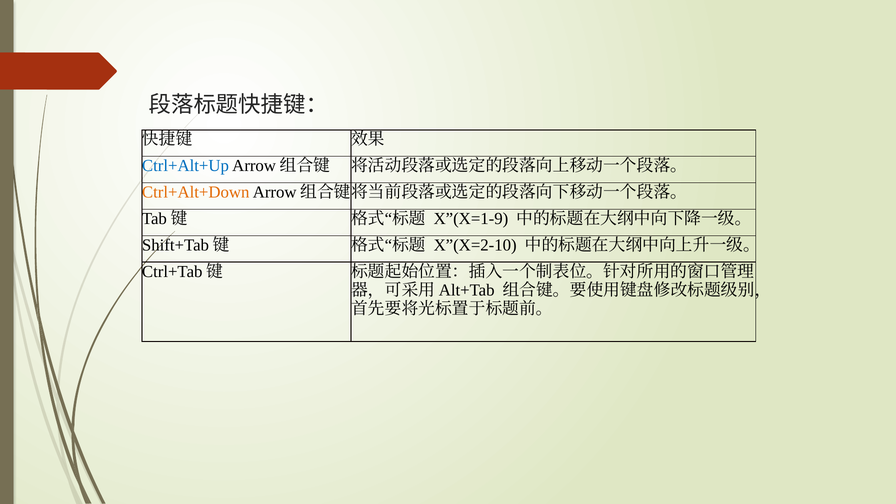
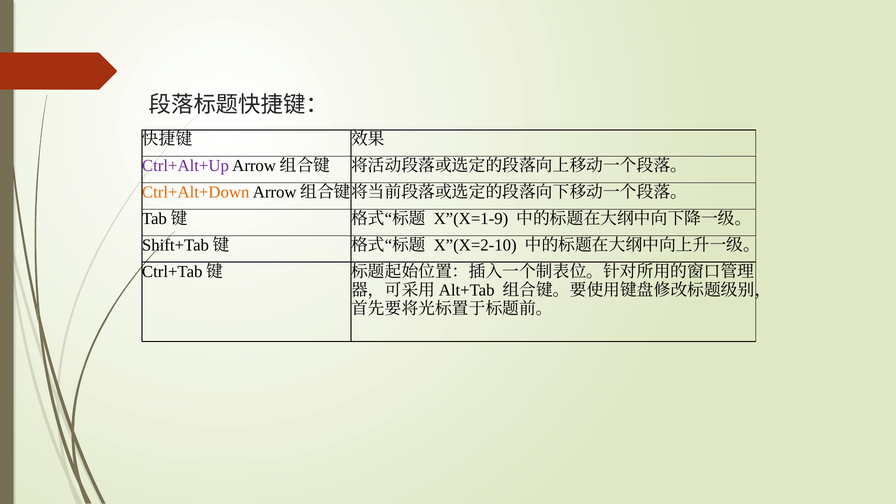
Ctrl+Alt+Up colour: blue -> purple (185, 166)
